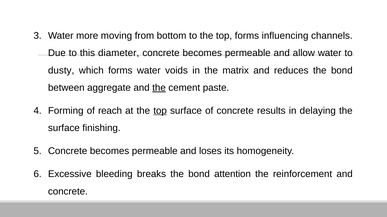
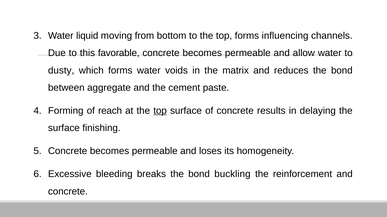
more: more -> liquid (87, 36)
diameter: diameter -> favorable (119, 53)
the underline: present -> none (159, 88)
attention: attention -> buckling (232, 175)
